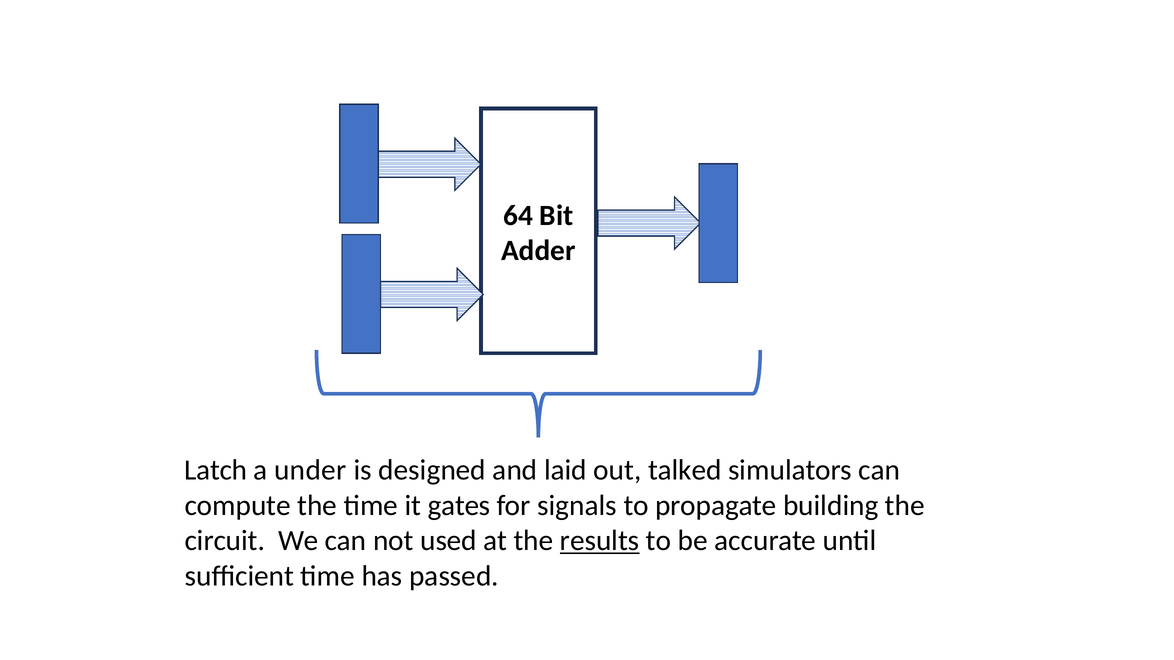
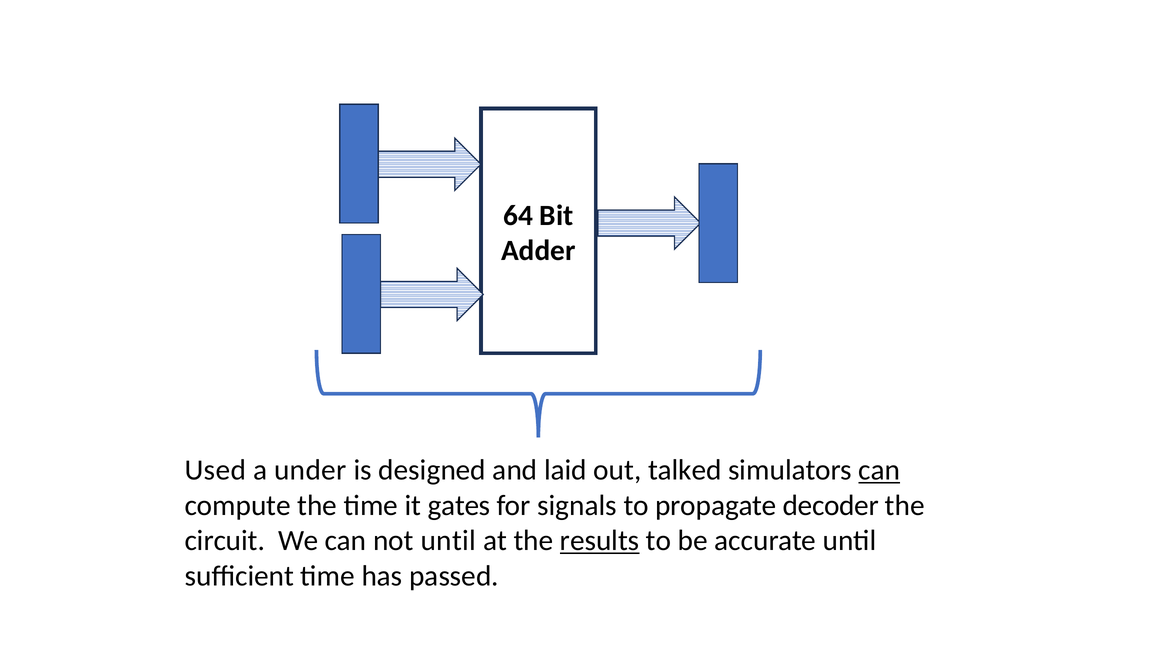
Latch: Latch -> Used (215, 470)
can underline: none -> present (879, 470)
building: building -> decoder (831, 506)
not used: used -> until (448, 541)
